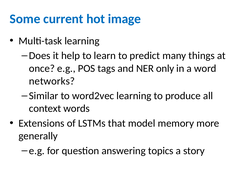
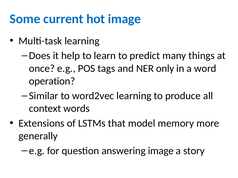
networks: networks -> operation (52, 81)
answering topics: topics -> image (161, 151)
